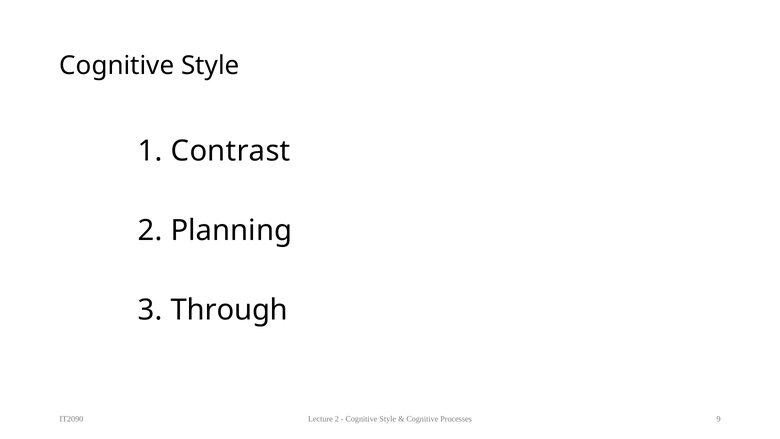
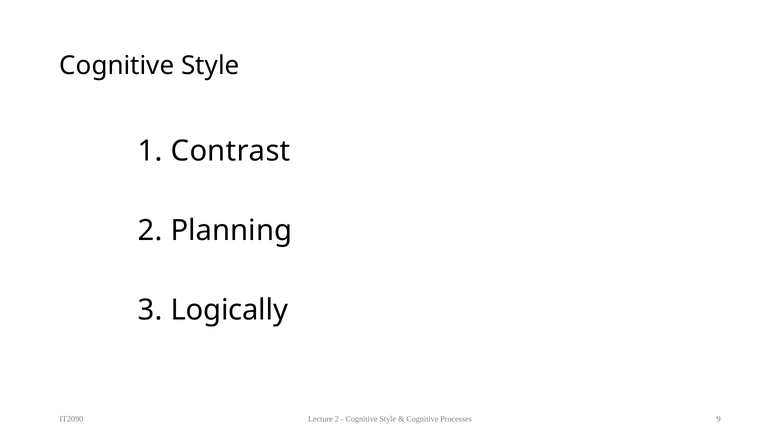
Through: Through -> Logically (229, 310)
